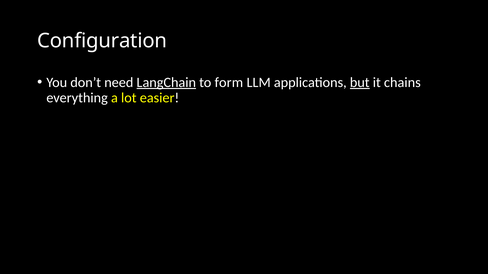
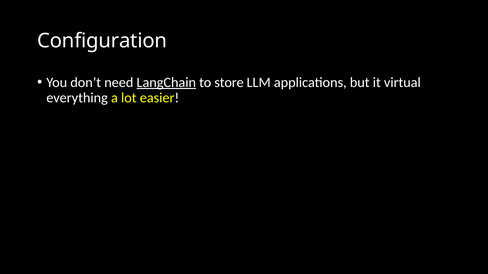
form: form -> store (229, 83)
but underline: present -> none (360, 83)
chains: chains -> virtual (402, 83)
